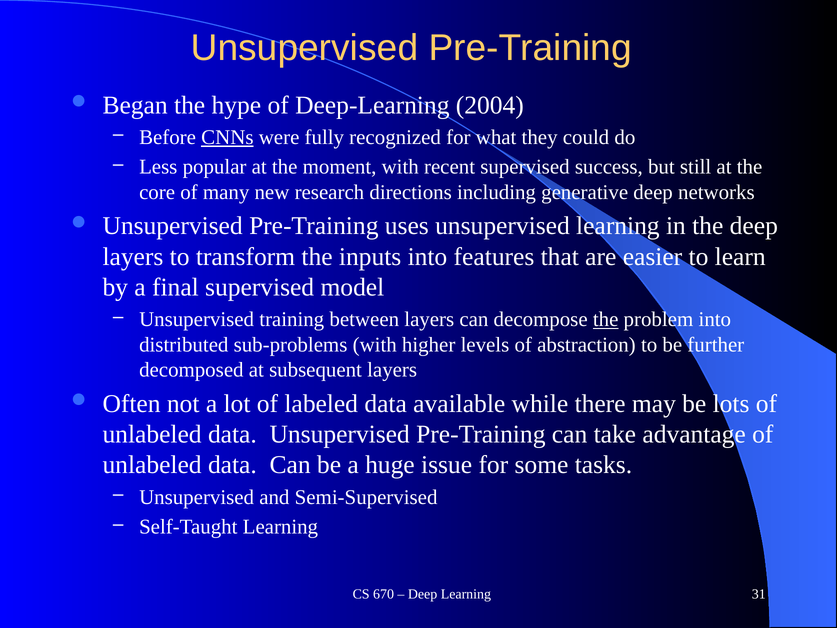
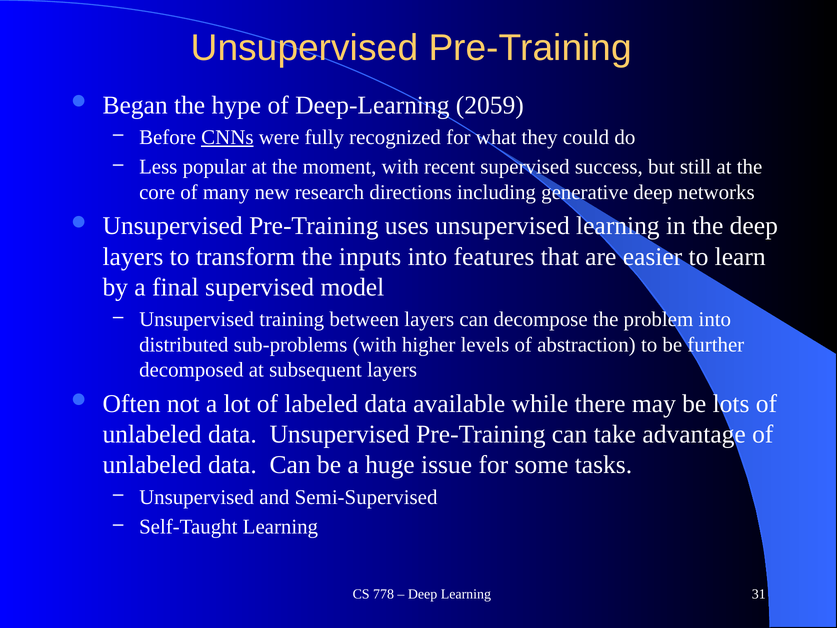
2004: 2004 -> 2059 (490, 105)
the underline: present -> none (606, 319)
670: 670 -> 778 (384, 594)
